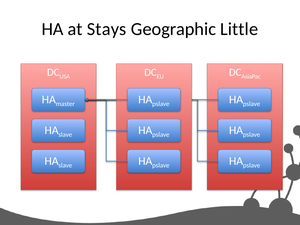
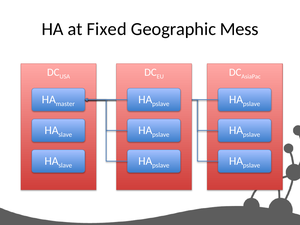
Stays: Stays -> Fixed (107, 29)
Little: Little -> Mess (239, 29)
